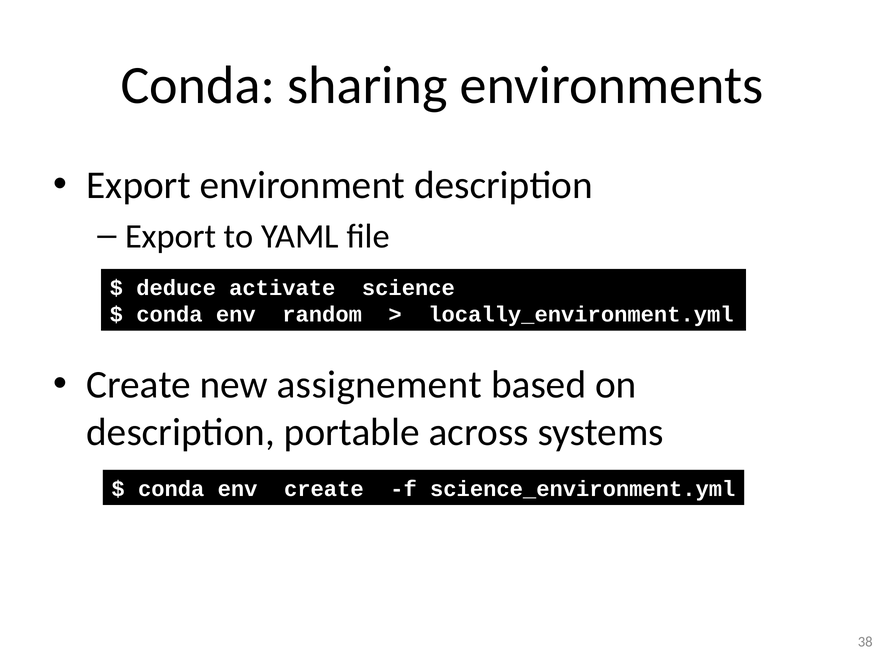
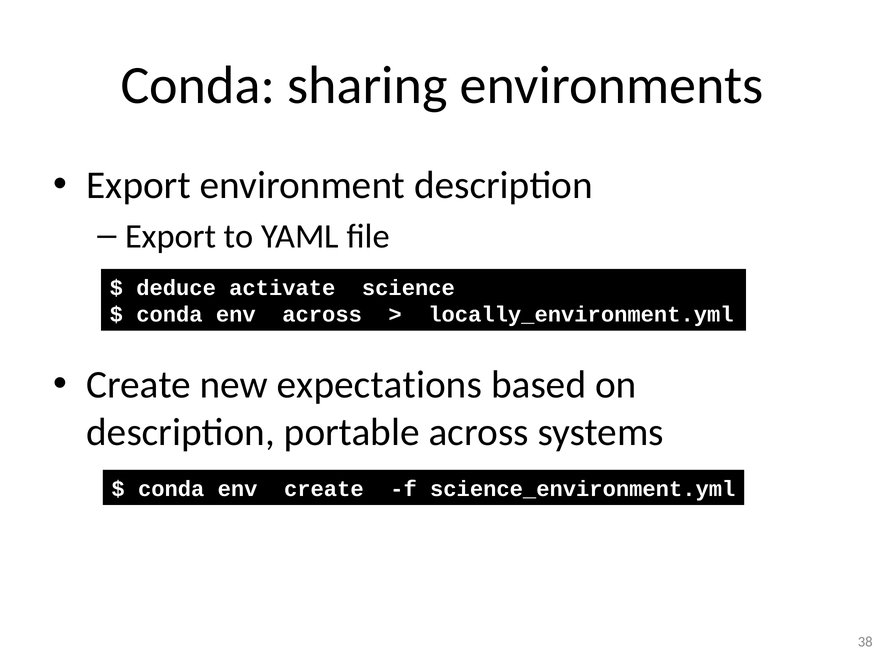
env random: random -> across (322, 315)
assignement: assignement -> expectations (379, 385)
